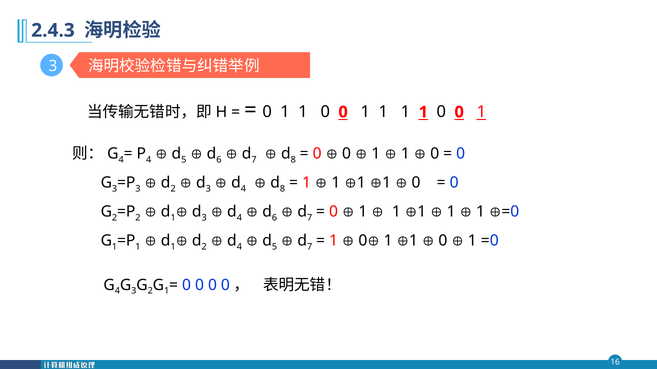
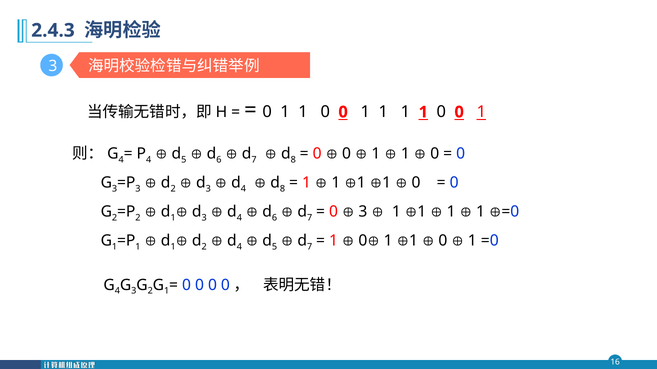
1: 1 -> 3 (363, 212)
